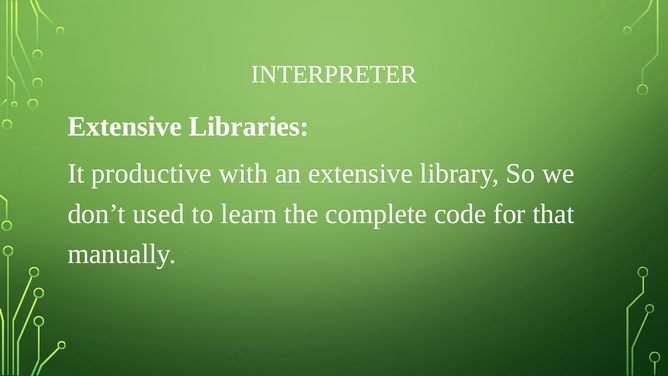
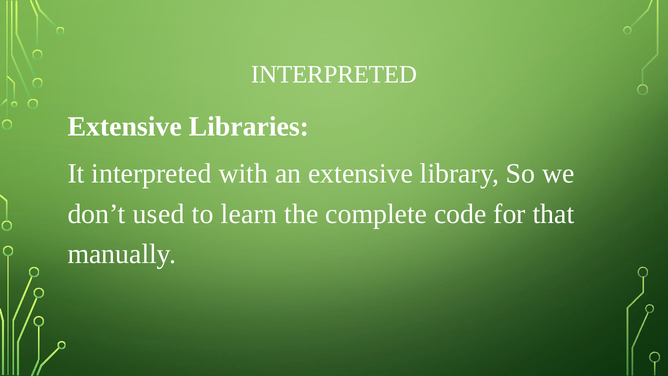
INTERPRETER: INTERPRETER -> INTERPRETED (334, 74)
It productive: productive -> interpreted (152, 174)
